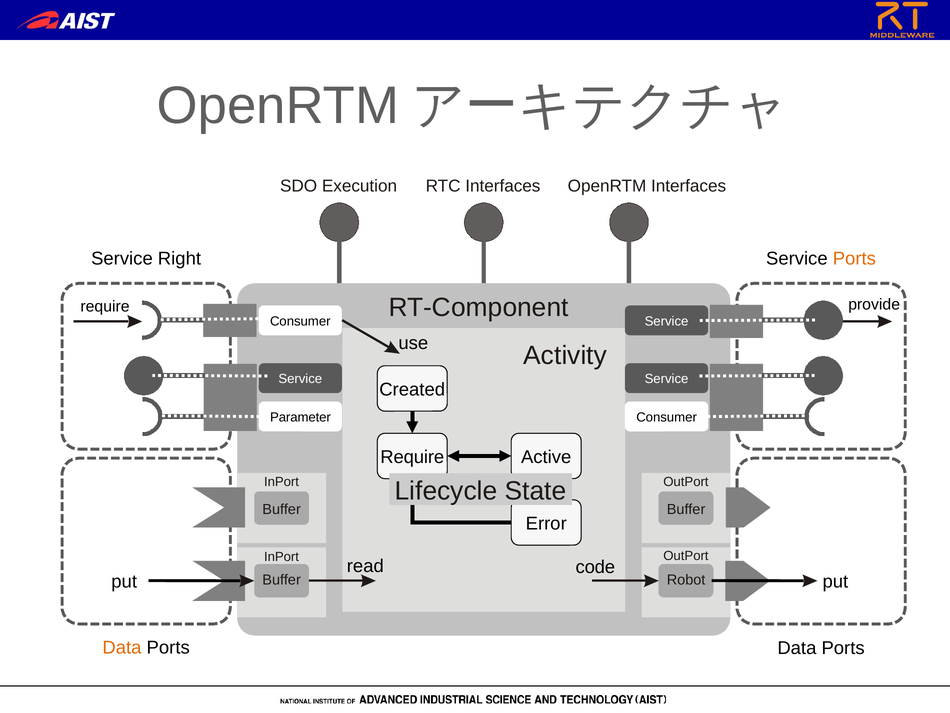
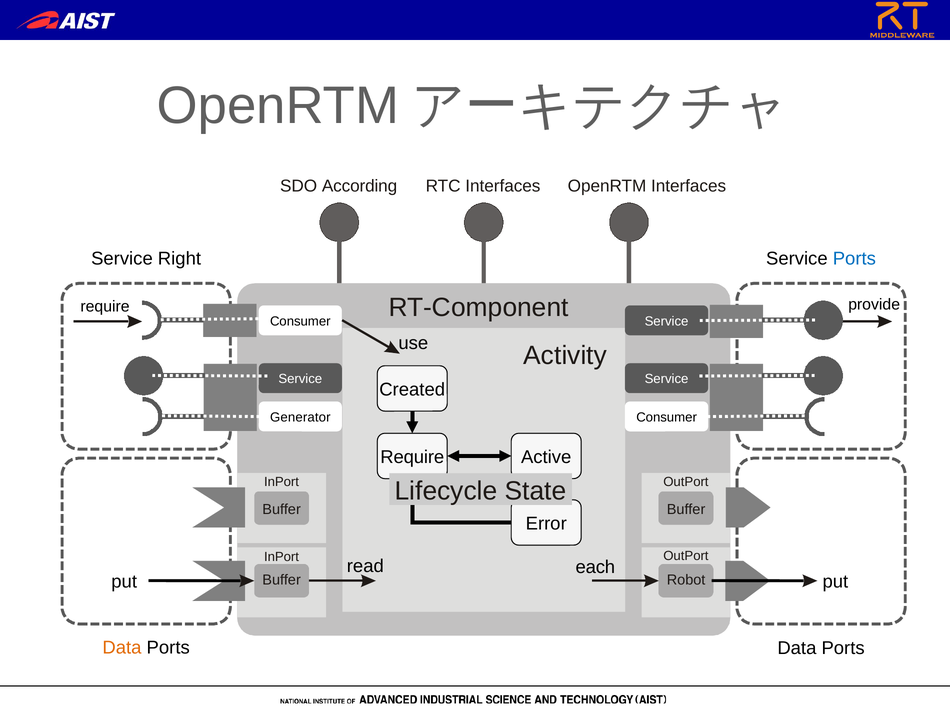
Execution: Execution -> According (360, 186)
Ports colour: orange -> blue (854, 259)
Parameter: Parameter -> Generator (300, 417)
code: code -> each (595, 567)
